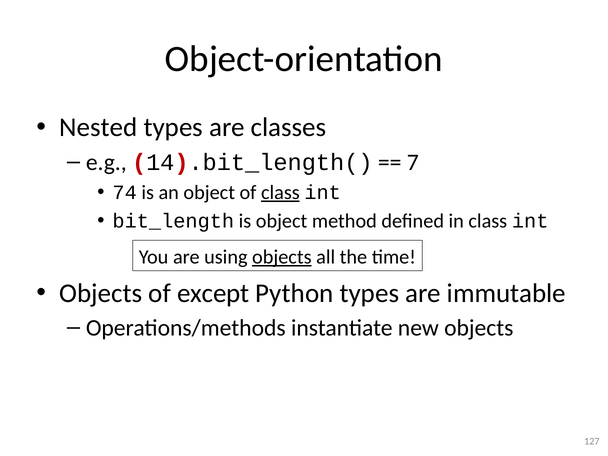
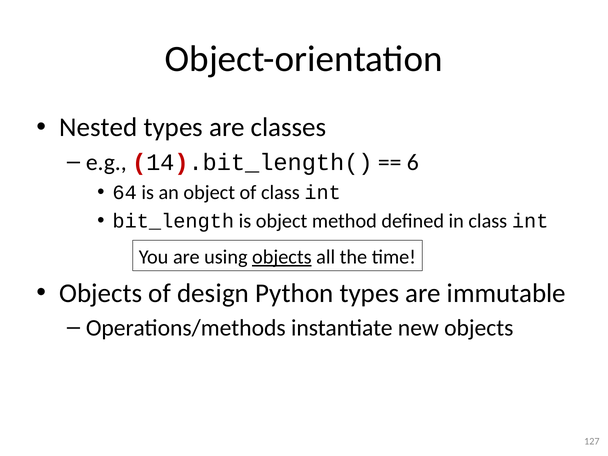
7: 7 -> 6 (413, 162)
74: 74 -> 64 (125, 193)
class underline: present -> none (280, 193)
except: except -> design (213, 293)
